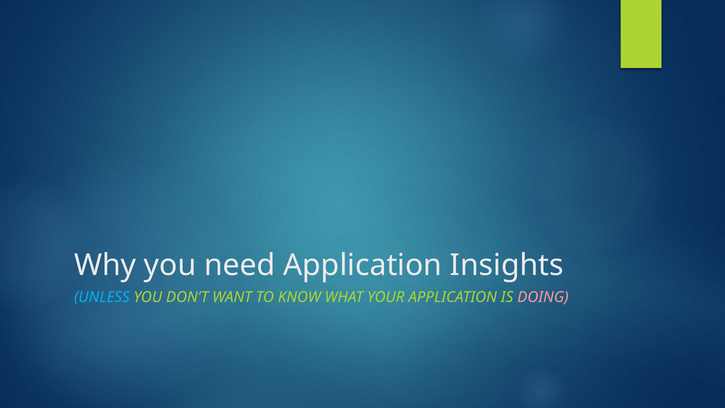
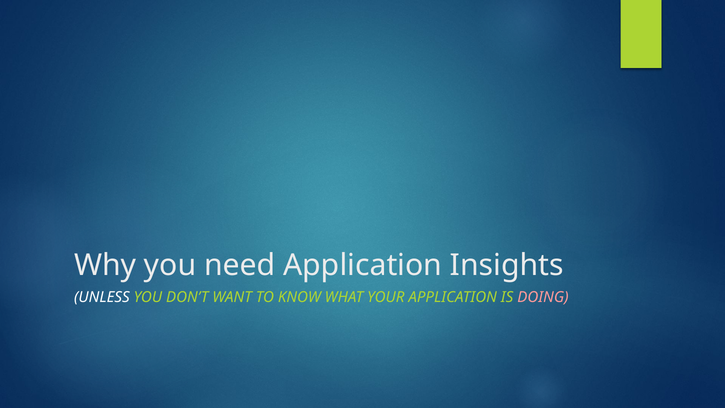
UNLESS colour: light blue -> white (102, 297)
